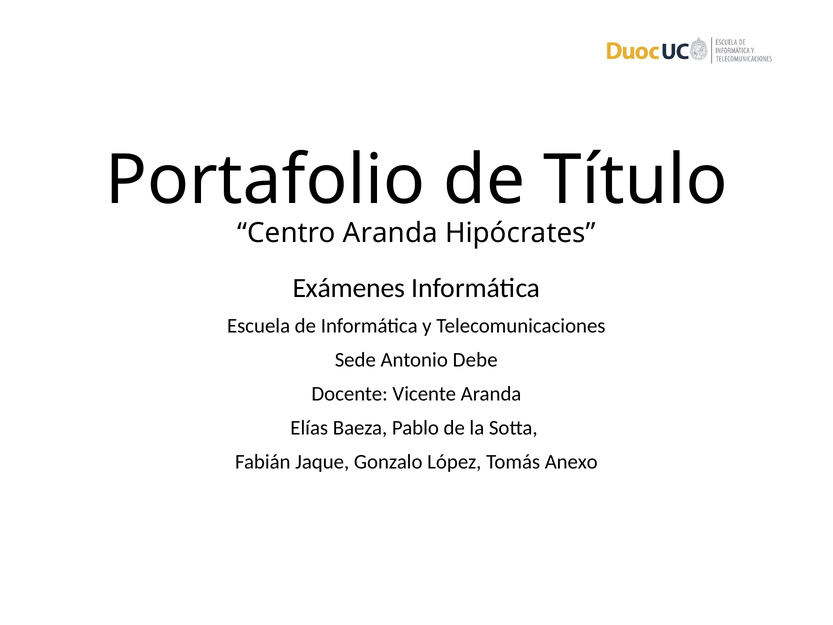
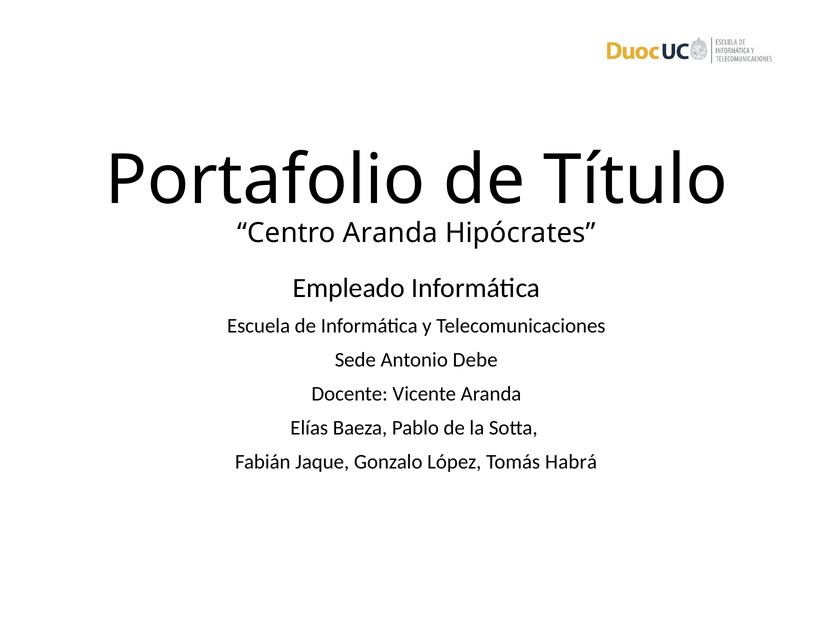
Exámenes: Exámenes -> Empleado (349, 288)
Anexo: Anexo -> Habrá (571, 462)
